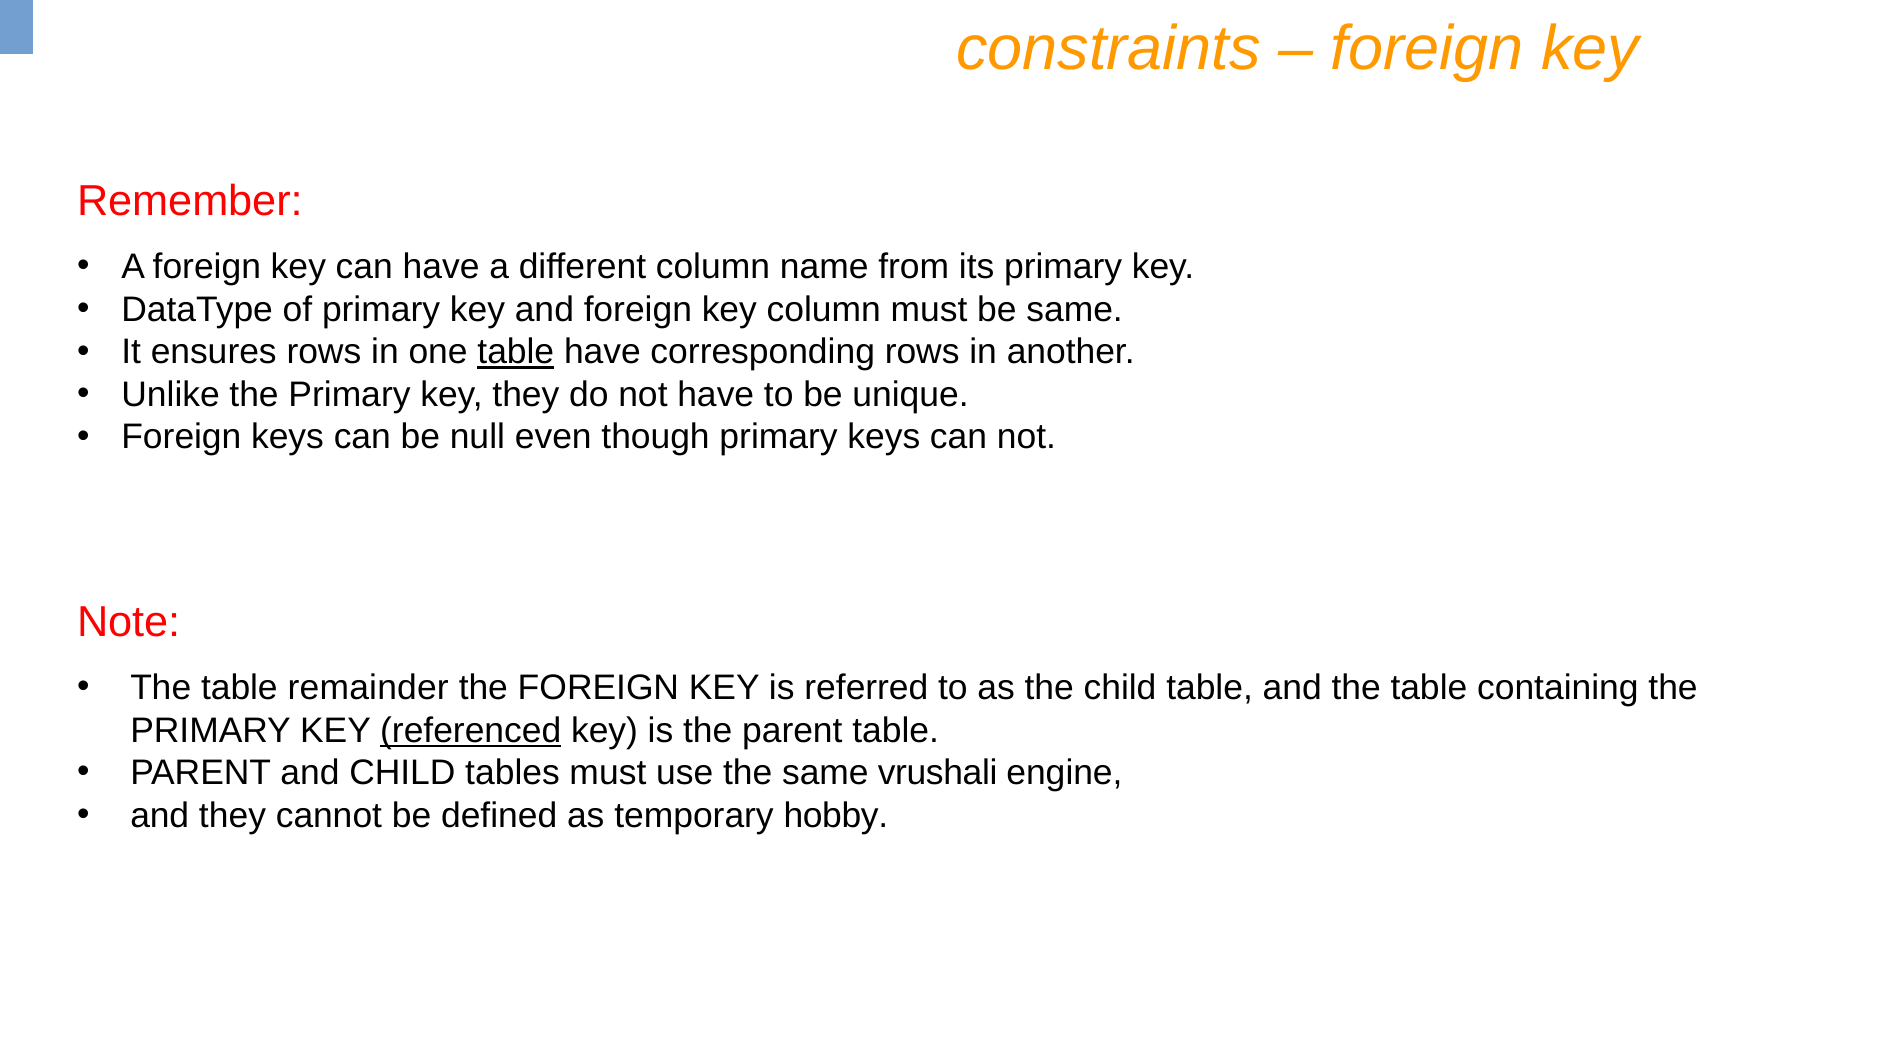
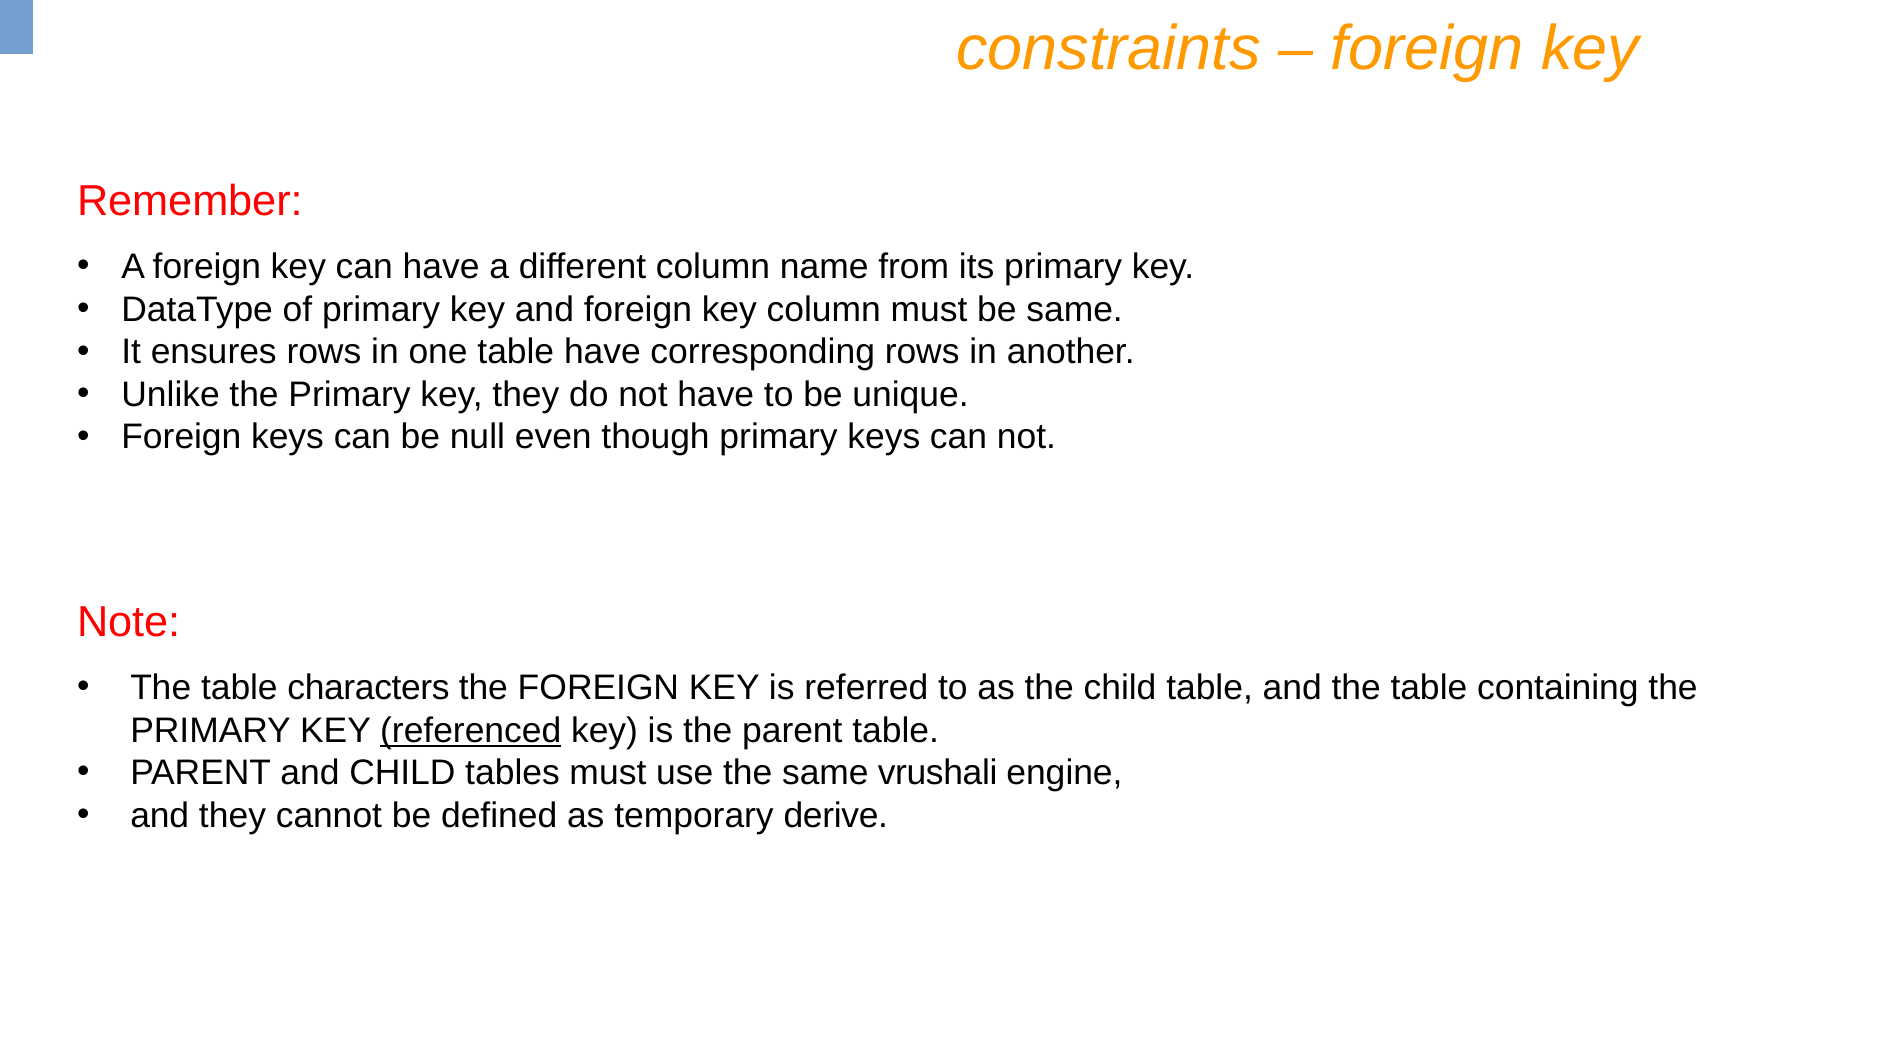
table underline: present -> none (516, 352)
remainder: remainder -> characters (368, 688)
hobby: hobby -> derive (836, 816)
